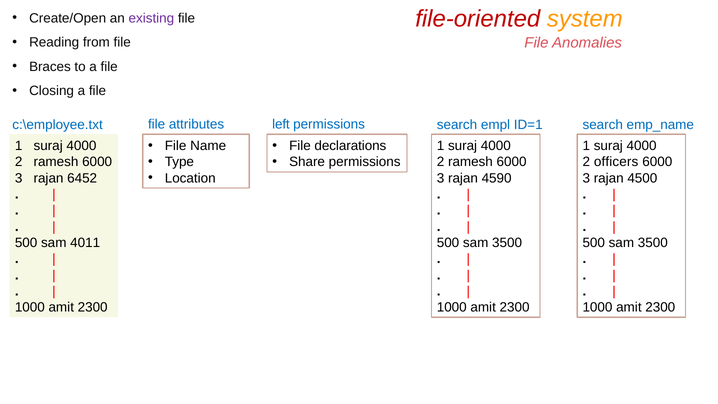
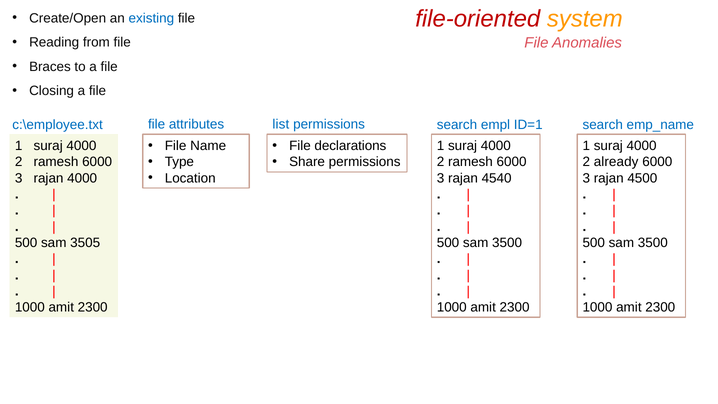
existing colour: purple -> blue (151, 18)
left: left -> list (281, 124)
officers: officers -> already (616, 162)
rajan 6452: 6452 -> 4000 (82, 178)
4590: 4590 -> 4540 (497, 178)
4011: 4011 -> 3505 (85, 243)
